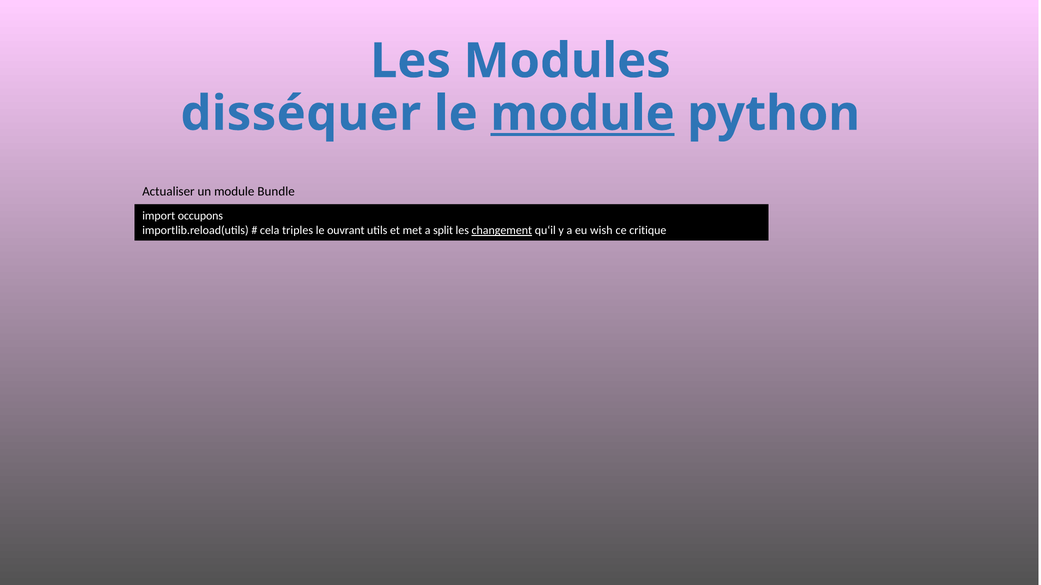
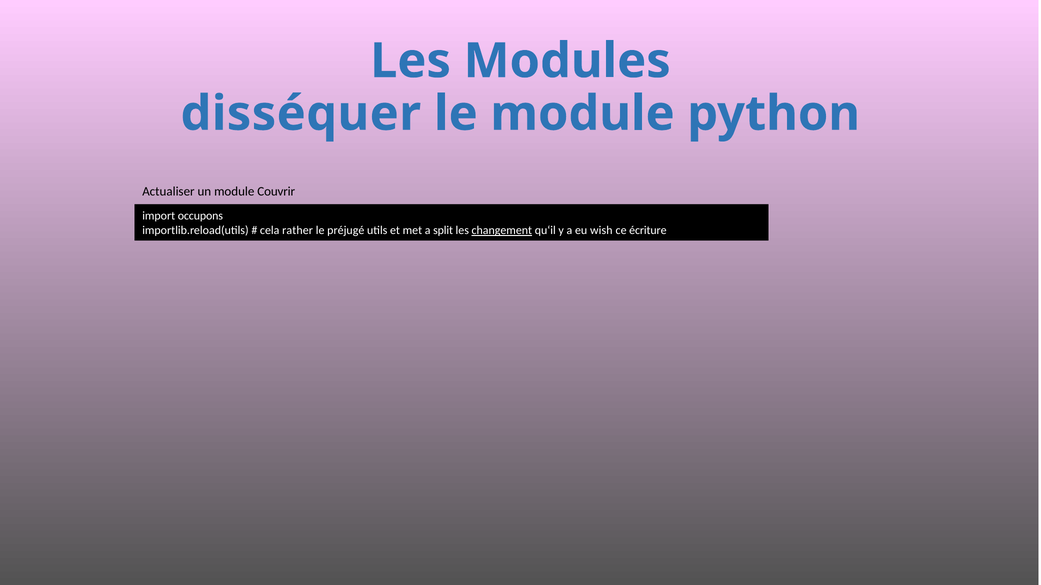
module underline: present -> none (583, 114)
Bundle: Bundle -> Couvrir (276, 192)
triples: triples -> rather (298, 231)
ouvrant: ouvrant -> préjugé (346, 231)
critique: critique -> écriture (648, 231)
